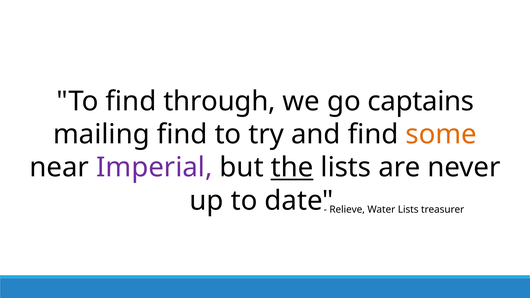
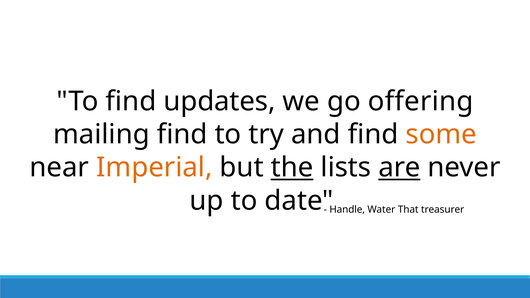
through: through -> updates (220, 101)
captains: captains -> offering (421, 101)
Imperial colour: purple -> orange (154, 168)
are underline: none -> present (399, 168)
Relieve: Relieve -> Handle (347, 210)
Water Lists: Lists -> That (408, 210)
